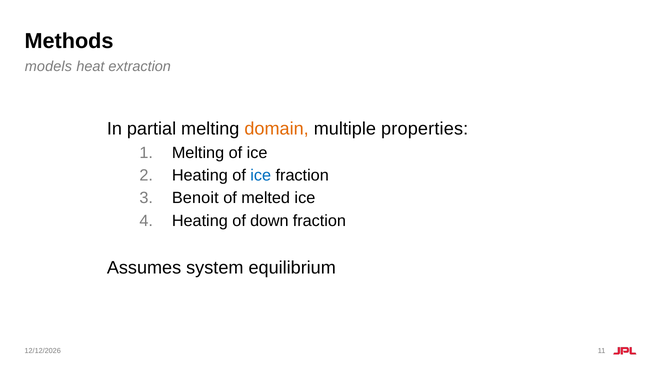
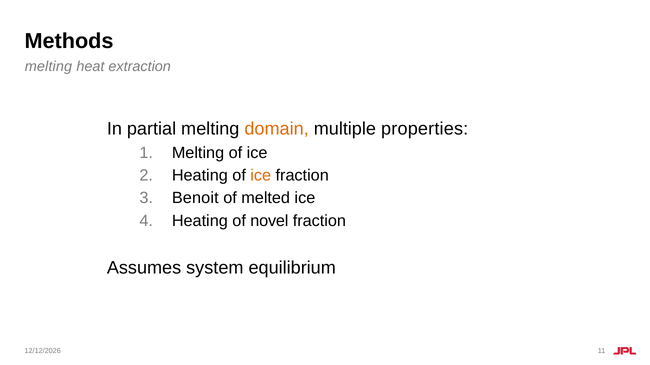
models: models -> melting (48, 67)
ice colour: blue -> orange (261, 176)
down: down -> novel (269, 221)
